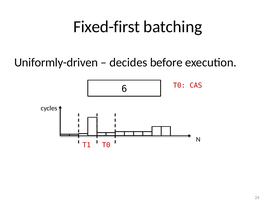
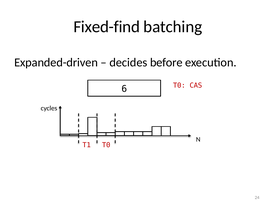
Fixed-first: Fixed-first -> Fixed-find (107, 27)
Uniformly-driven: Uniformly-driven -> Expanded-driven (56, 62)
